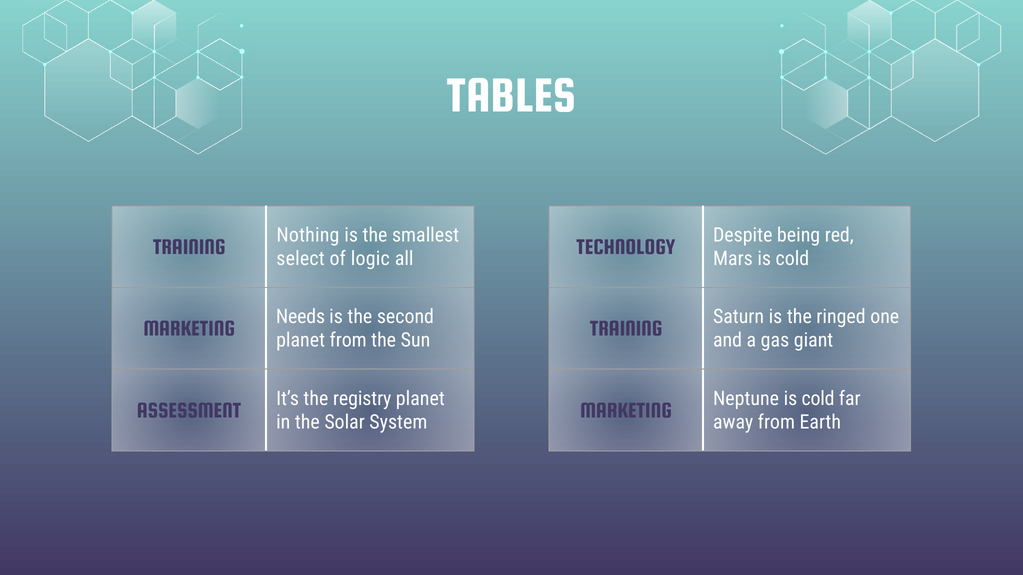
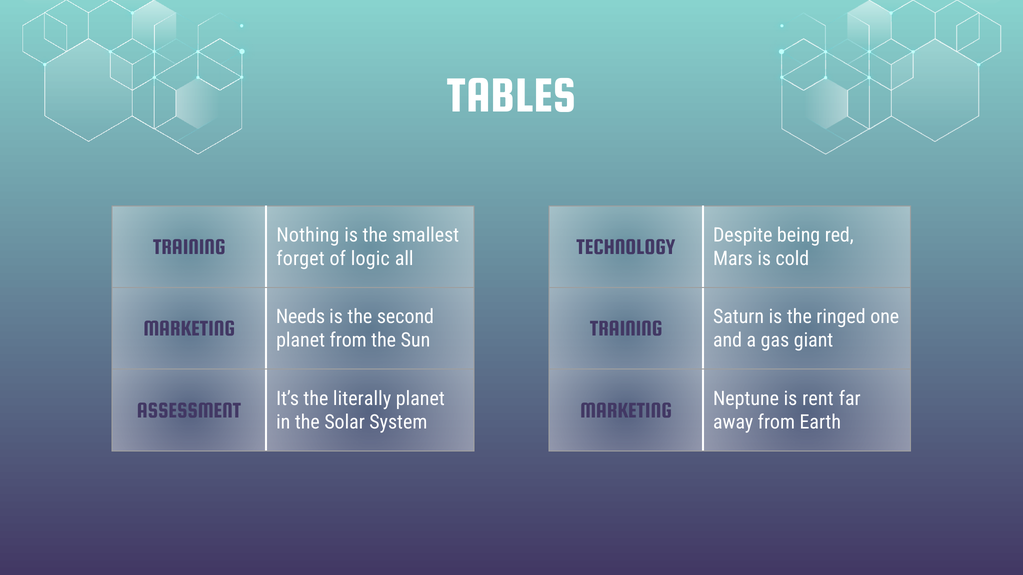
select: select -> forget (301, 259)
registry: registry -> literally (362, 399)
Neptune is cold: cold -> rent (818, 399)
